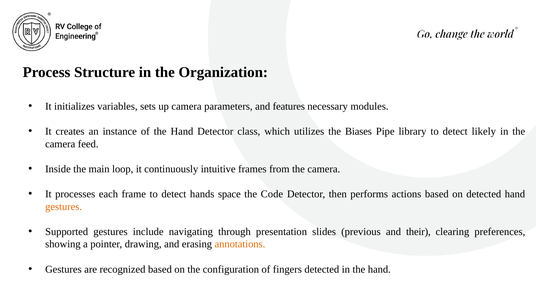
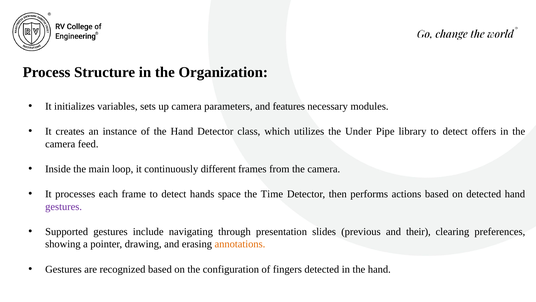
Biases: Biases -> Under (358, 131)
likely: likely -> offers (484, 131)
intuitive: intuitive -> different (218, 169)
Code: Code -> Time (272, 194)
gestures colour: orange -> purple (64, 206)
